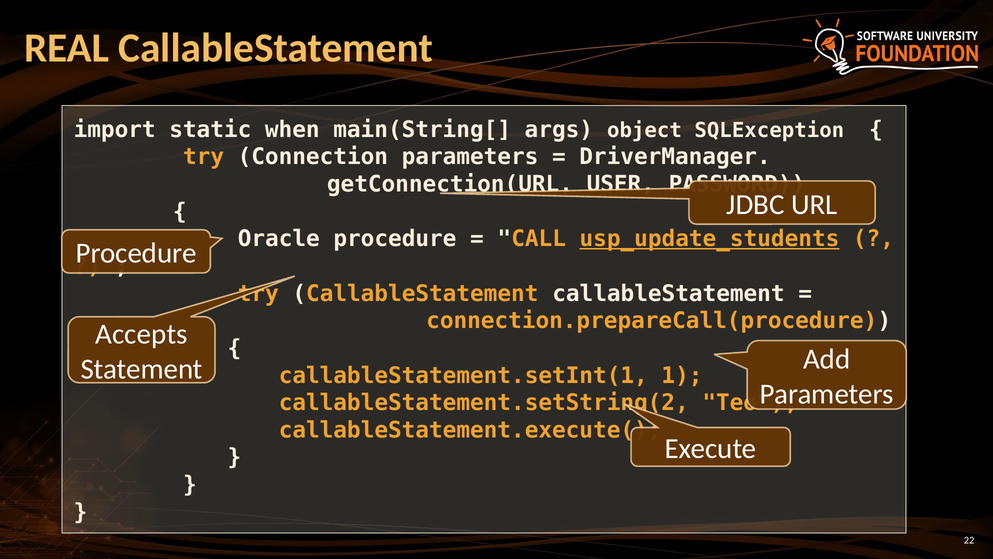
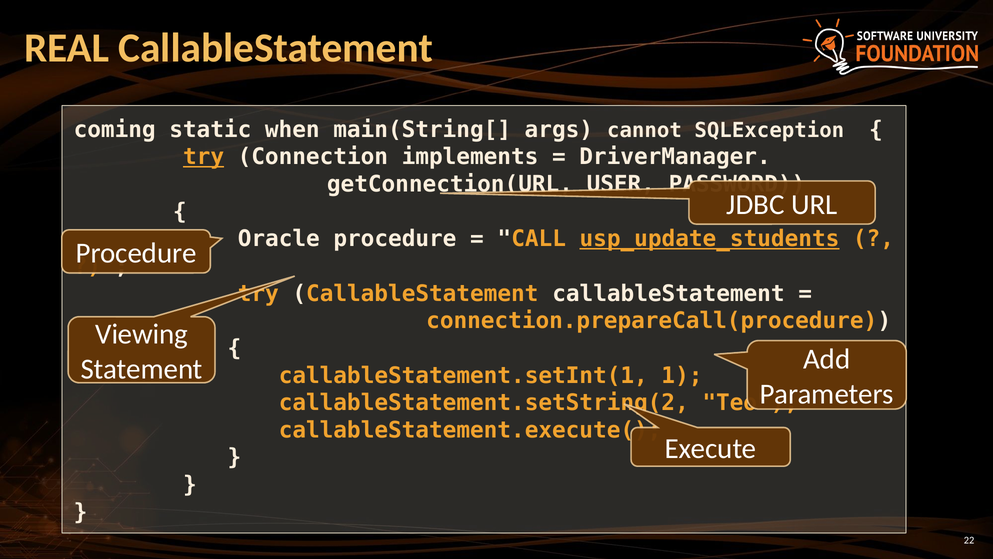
import: import -> coming (115, 130)
object: object -> cannot (644, 130)
try underline: none -> present (204, 157)
Connection parameters: parameters -> implements (470, 157)
Accepts: Accepts -> Viewing (142, 334)
